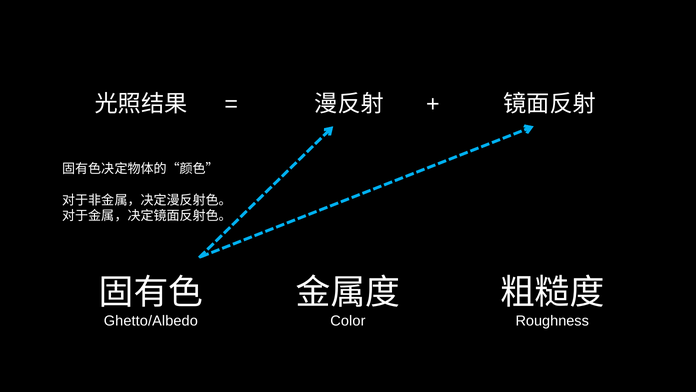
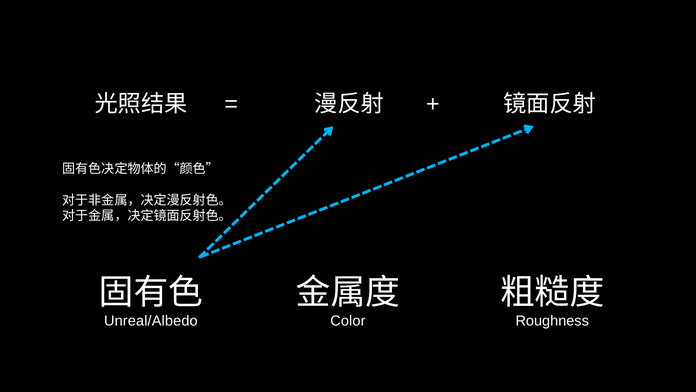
Ghetto/Albedo: Ghetto/Albedo -> Unreal/Albedo (151, 320)
